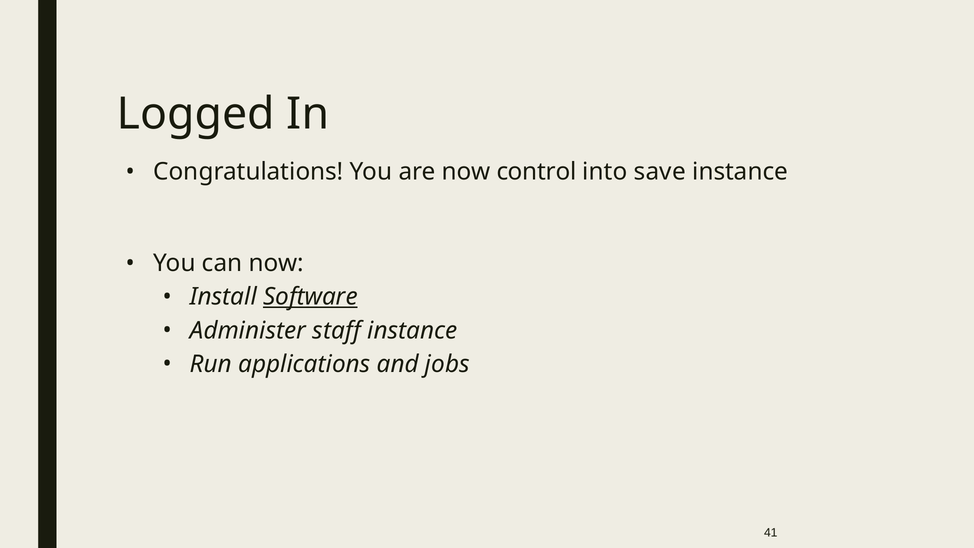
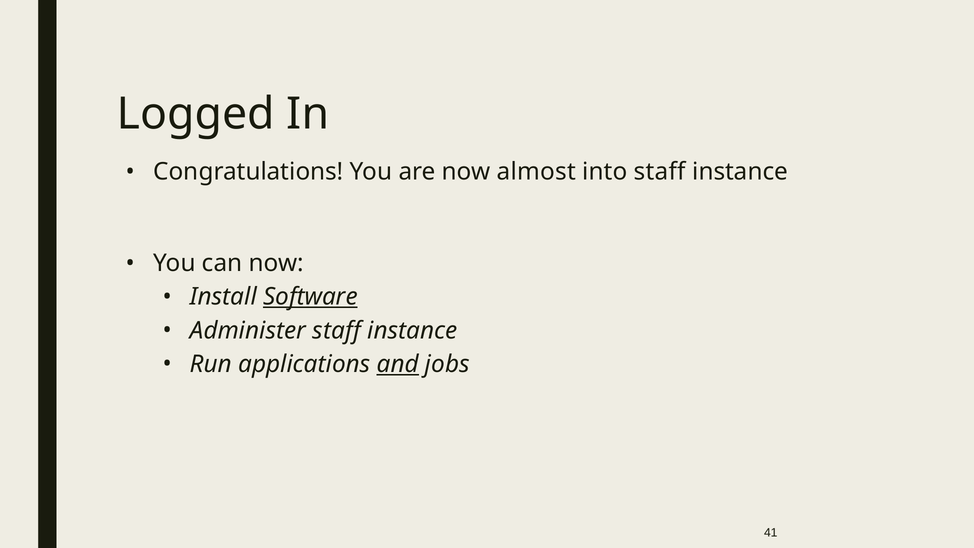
control: control -> almost (536, 172)
into save: save -> staff (660, 172)
and underline: none -> present (398, 364)
